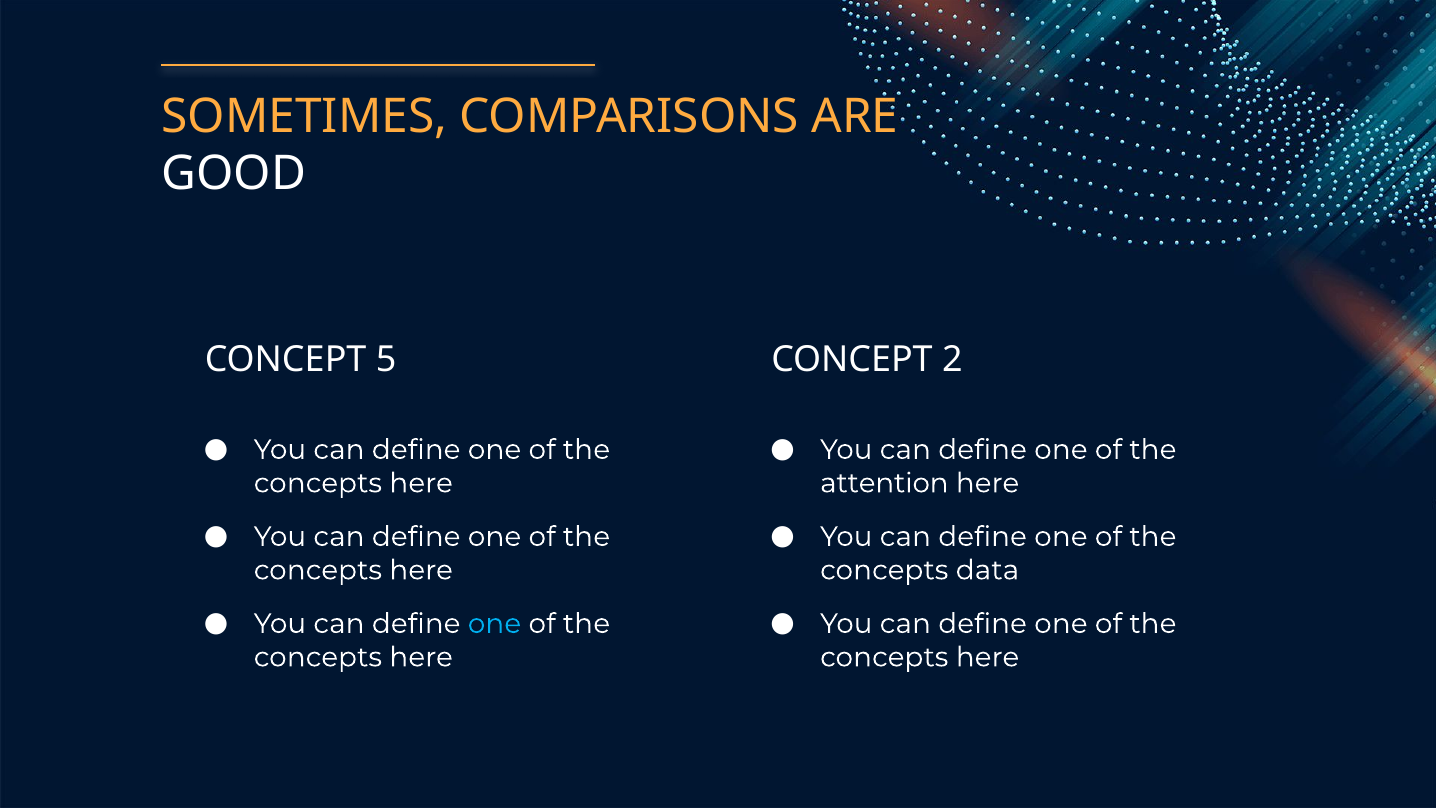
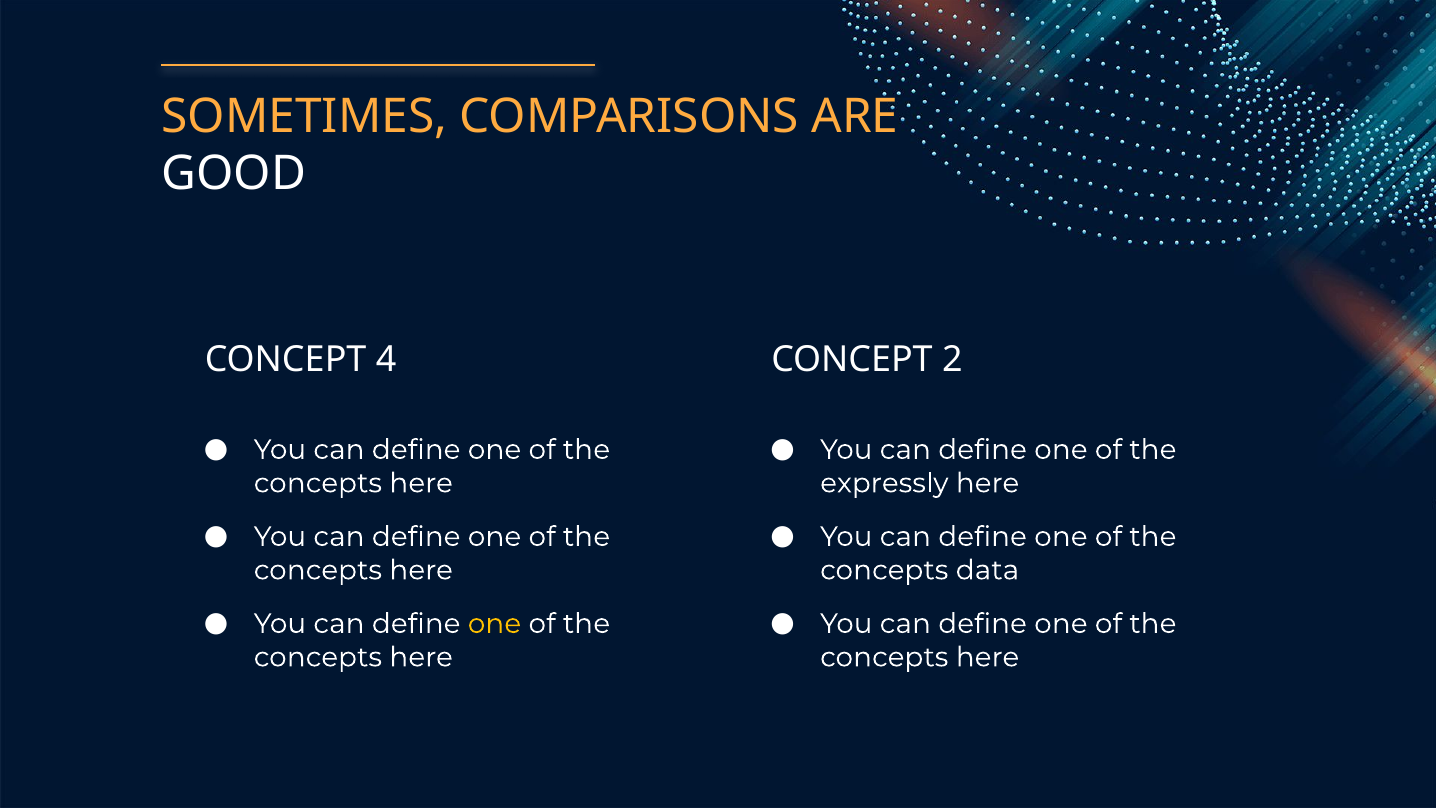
5: 5 -> 4 (386, 360)
attention: attention -> expressly (884, 483)
one colour: light blue -> yellow (494, 624)
